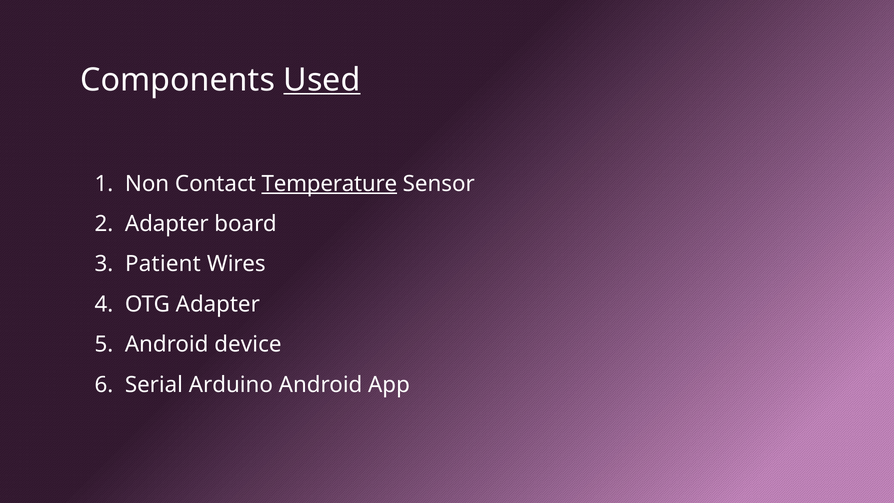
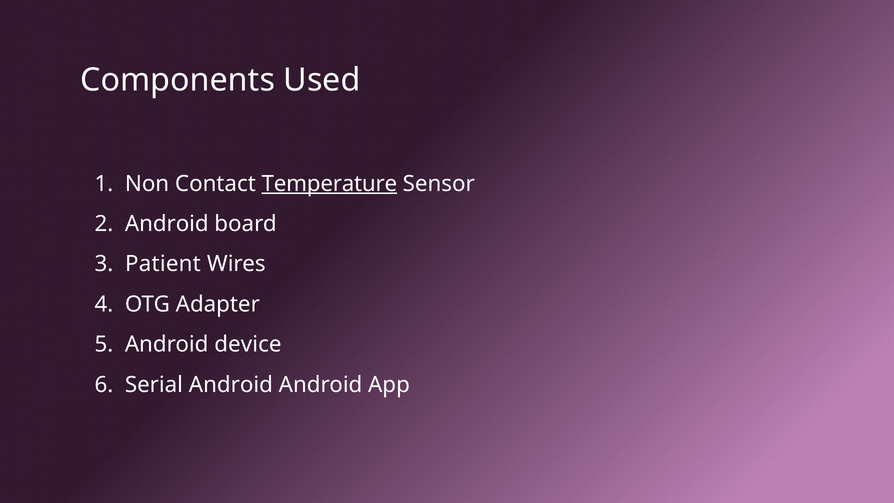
Used underline: present -> none (322, 80)
Adapter: Adapter -> Android (167, 224)
Serial Arduino: Arduino -> Android (231, 385)
